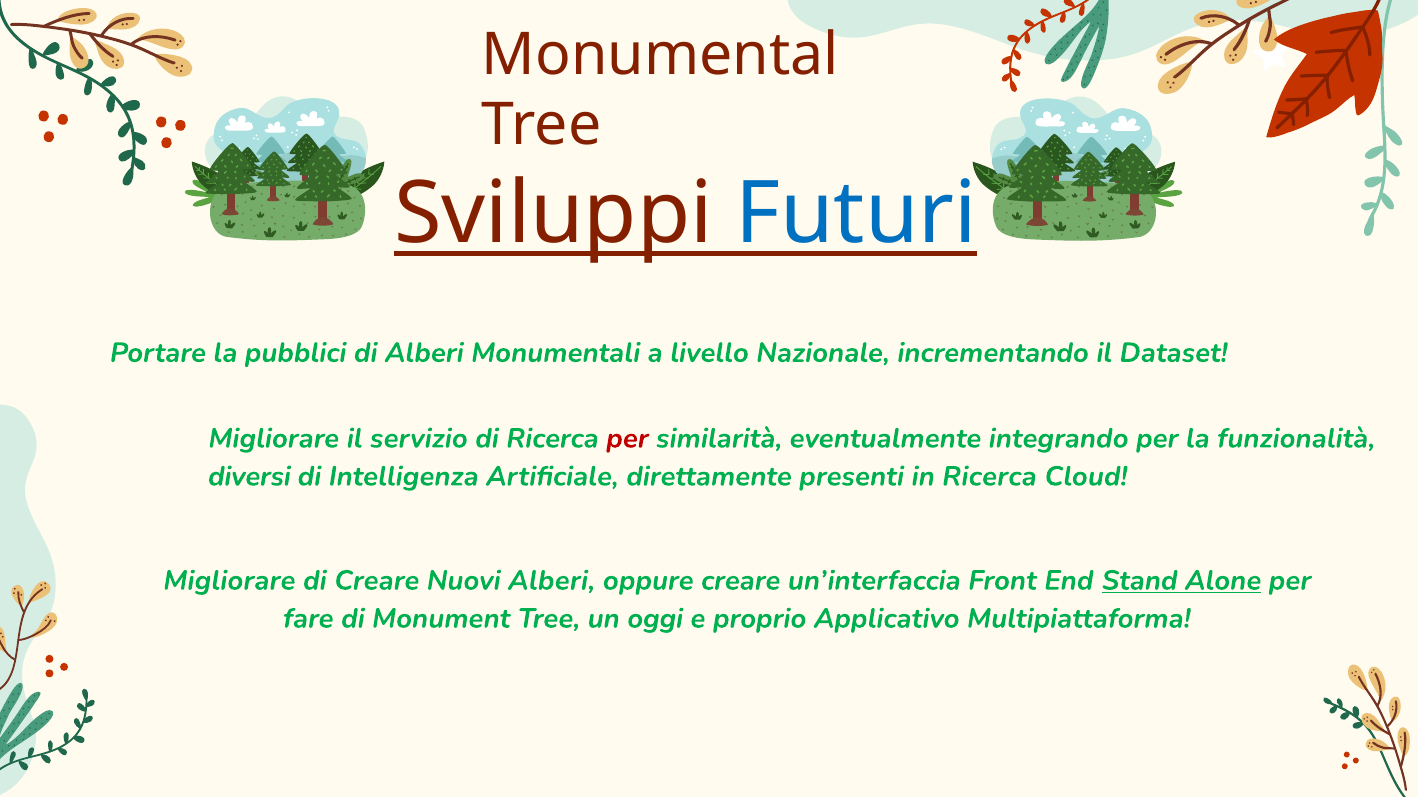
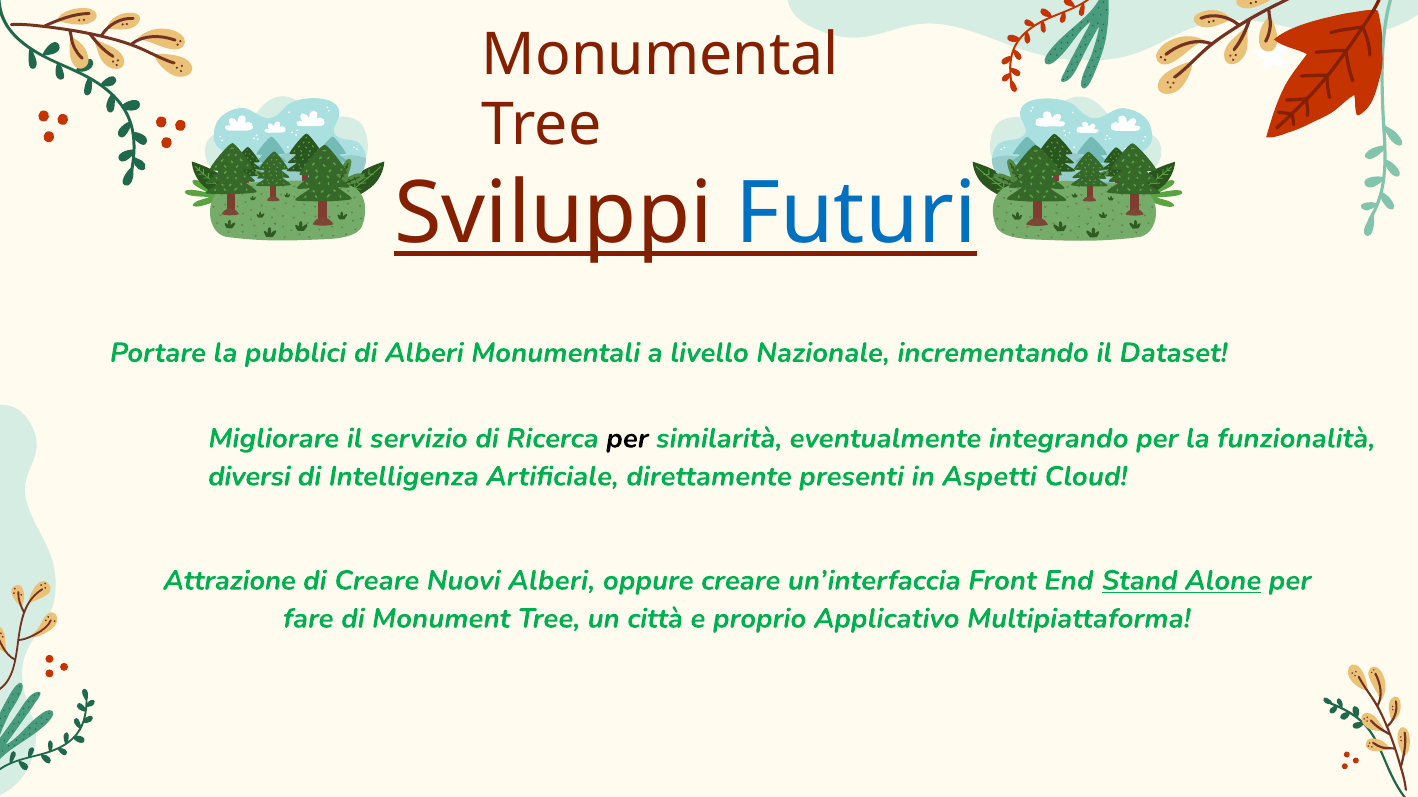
per colour: red -> black (627, 439)
in Ricerca: Ricerca -> Aspetti (990, 477)
Migliorare: Migliorare -> Attrazione (230, 581)
oggi: oggi -> città (655, 619)
